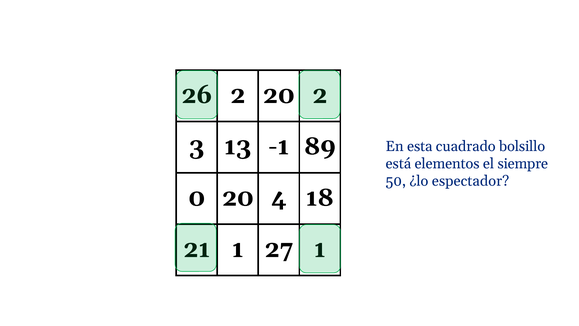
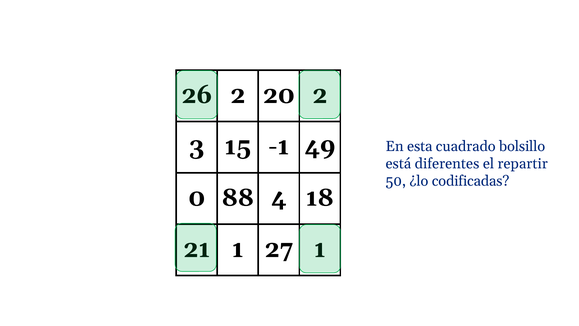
13: 13 -> 15 (238, 146)
89: 89 -> 49 (320, 146)
elementos: elementos -> diferentes (447, 164)
siempre: siempre -> repartir (523, 164)
espectador: espectador -> codificadas (471, 181)
0 20: 20 -> 88 (238, 198)
